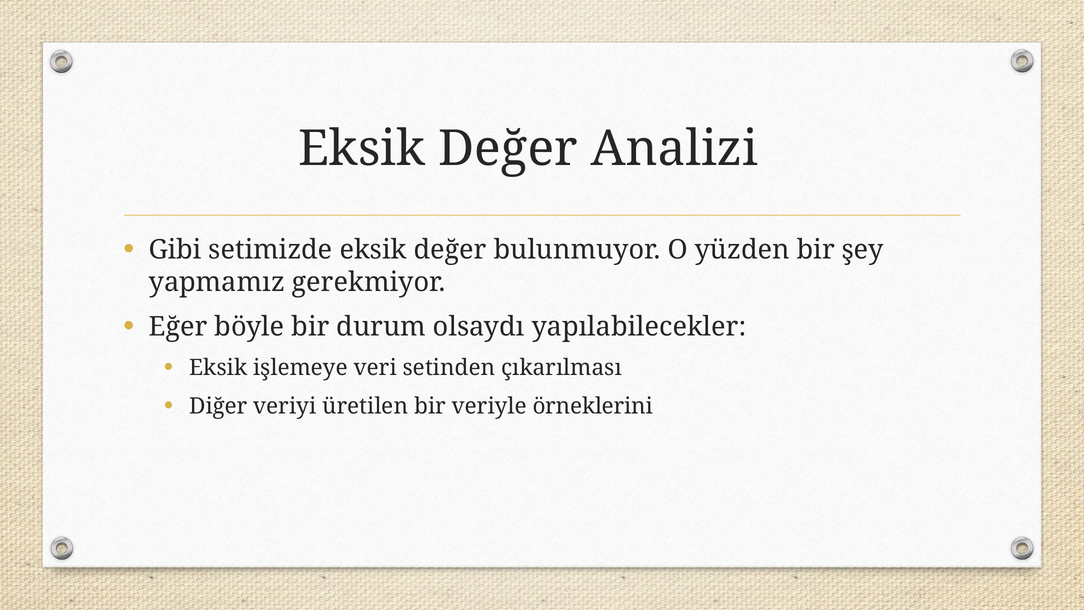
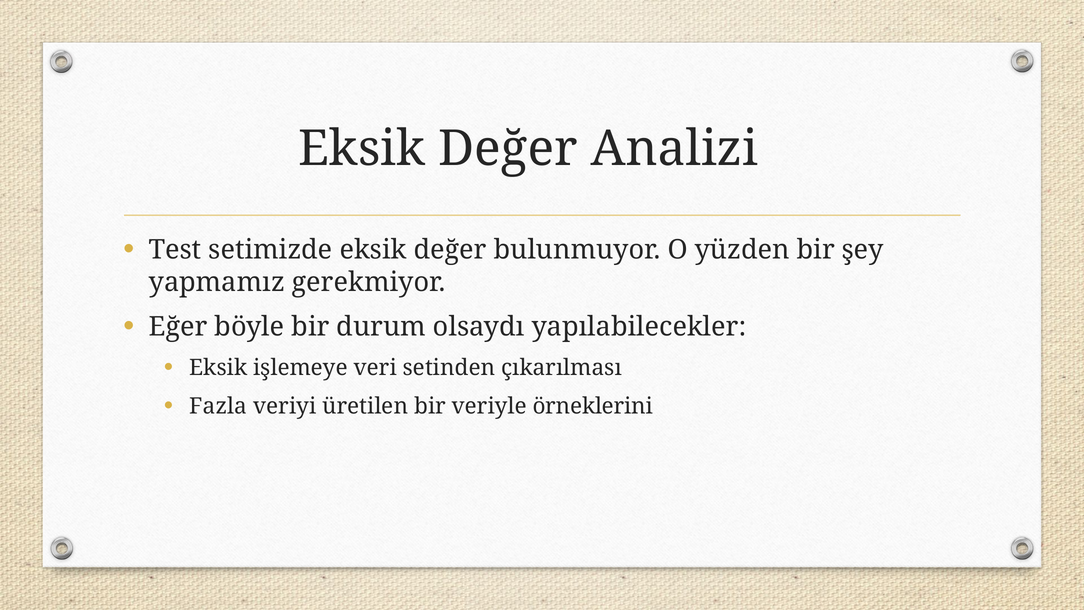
Gibi: Gibi -> Test (175, 250)
Diğer: Diğer -> Fazla (218, 406)
